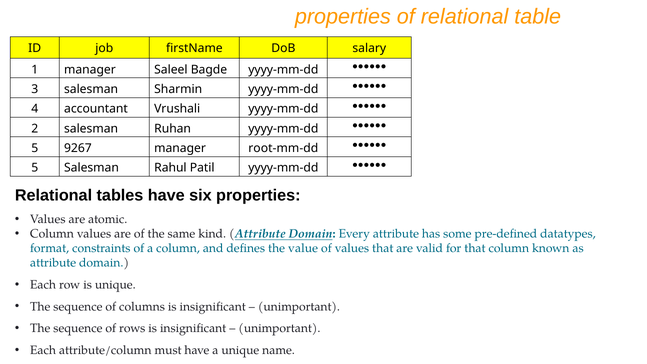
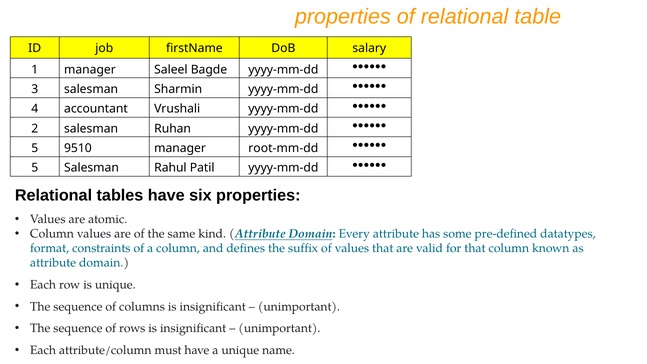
9267: 9267 -> 9510 (78, 148)
value: value -> suffix (303, 248)
